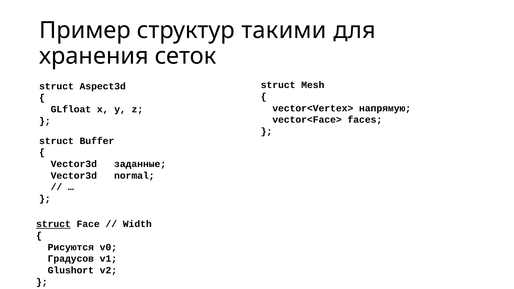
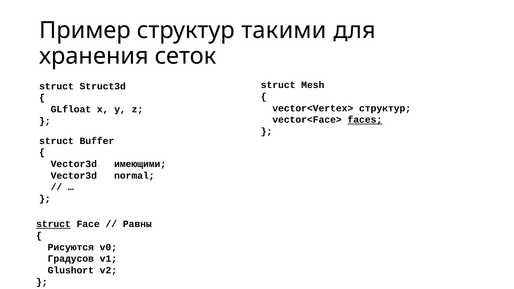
Aspect3d: Aspect3d -> Struct3d (103, 86)
vector<Vertex> напрямую: напрямую -> структур (385, 108)
faces underline: none -> present (365, 120)
заданные: заданные -> имеющими (140, 164)
Width: Width -> Равны (137, 224)
